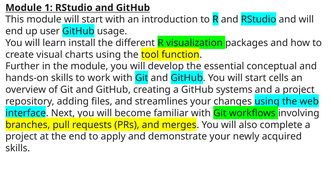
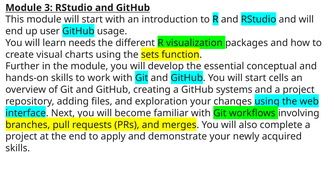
1: 1 -> 3 (49, 8)
install: install -> needs (82, 43)
tool: tool -> sets (150, 55)
streamlines: streamlines -> exploration (161, 101)
